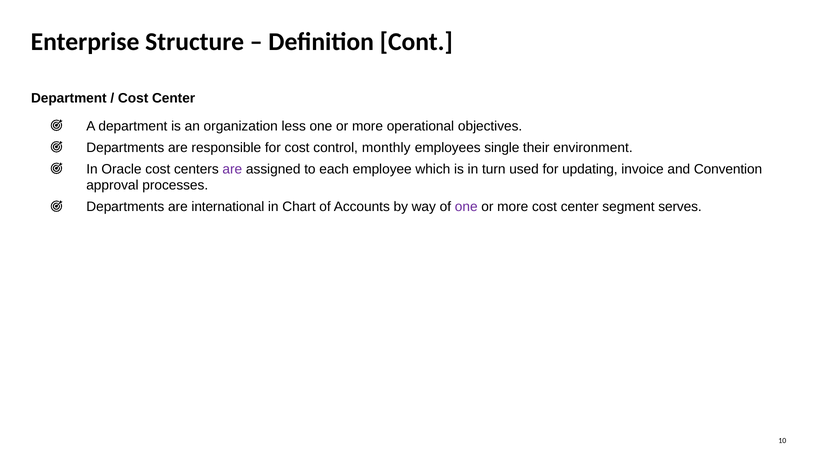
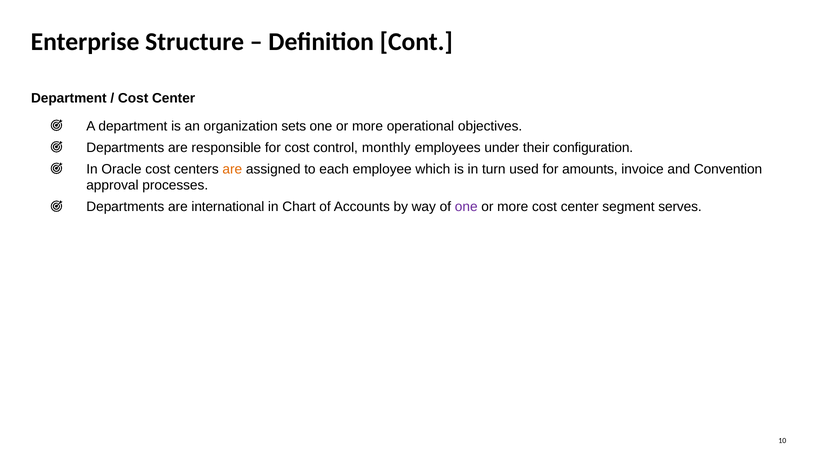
less: less -> sets (294, 126)
single: single -> under (502, 148)
environment: environment -> configuration (593, 148)
are colour: purple -> orange (232, 169)
updating: updating -> amounts (590, 169)
